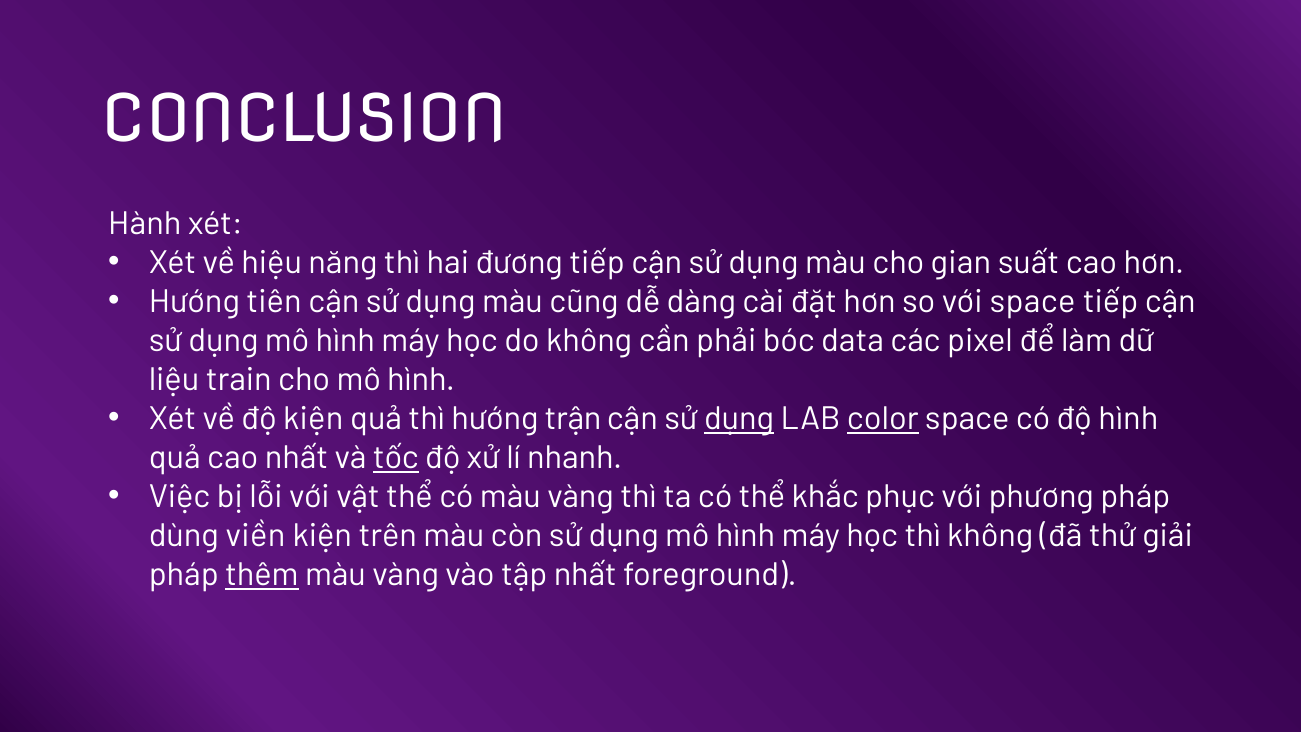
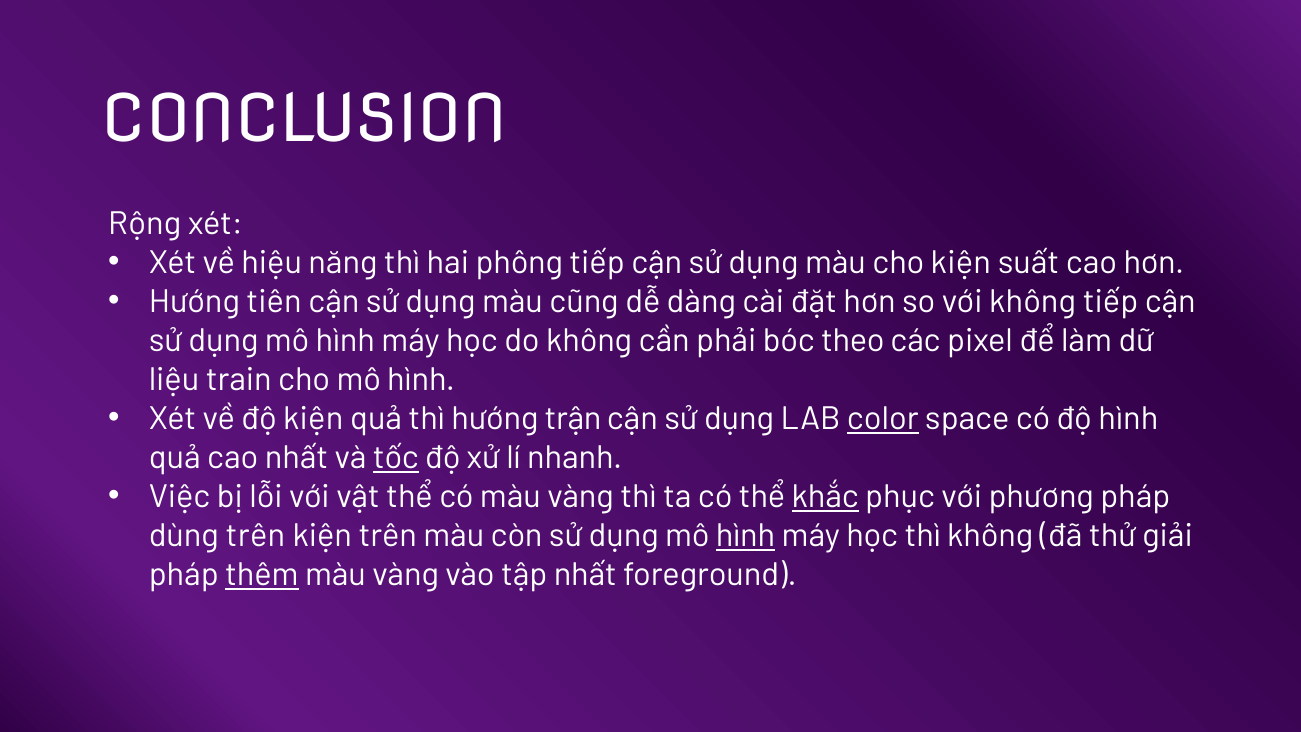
Hành: Hành -> Rộng (145, 223)
đương: đương -> phông (519, 262)
cho gian: gian -> kiện (961, 262)
với space: space -> không (1033, 301)
data: data -> theo (853, 340)
dụng underline: present -> none (739, 418)
khắc underline: none -> present (825, 497)
dùng viền: viền -> trên (255, 536)
hình underline: none -> present (746, 536)
